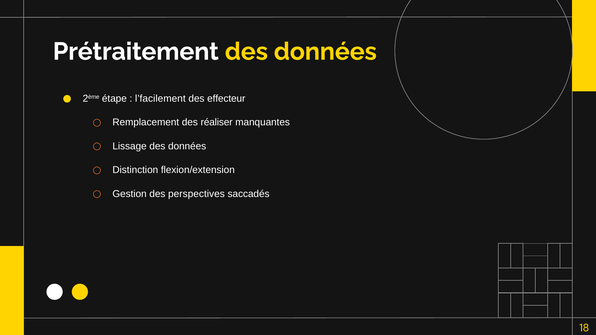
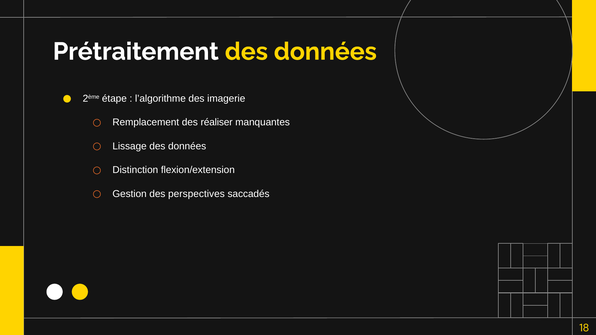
l’facilement: l’facilement -> l’algorithme (160, 99)
effecteur: effecteur -> imagerie (226, 99)
